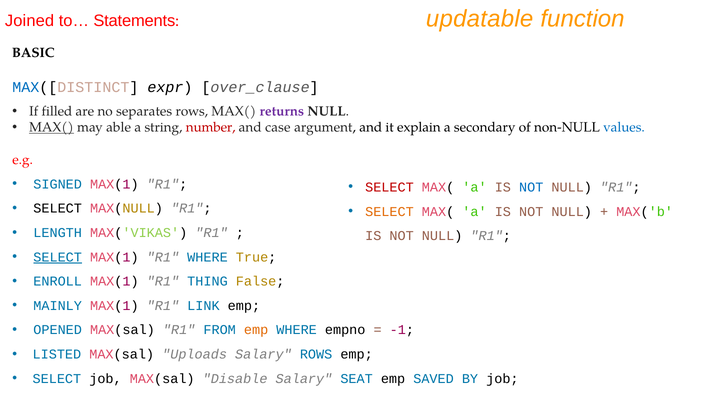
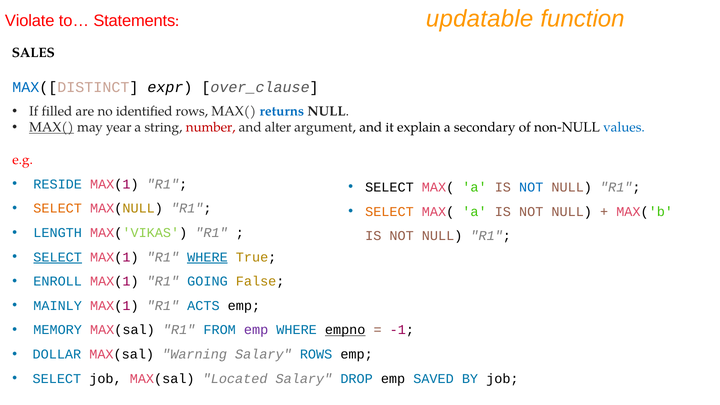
Joined: Joined -> Violate (30, 21)
BASIC: BASIC -> SALES (33, 53)
separates: separates -> identified (144, 111)
returns colour: purple -> blue (282, 111)
able: able -> year (119, 127)
case: case -> alter (278, 127)
SIGNED: SIGNED -> RESIDE (58, 184)
SELECT colour: red -> black (389, 187)
SELECT colour: black -> orange (58, 208)
WHERE underline: none -> present (207, 257)
THING: THING -> GOING (207, 281)
LINK: LINK -> ACTS (203, 306)
OPENED: OPENED -> MEMORY (58, 330)
emp colour: orange -> purple (256, 330)
empno underline: none -> present (345, 330)
LISTED: LISTED -> DOLLAR (57, 354)
Uploads: Uploads -> Warning (195, 354)
Disable: Disable -> Located (235, 379)
SEAT: SEAT -> DROP (357, 379)
